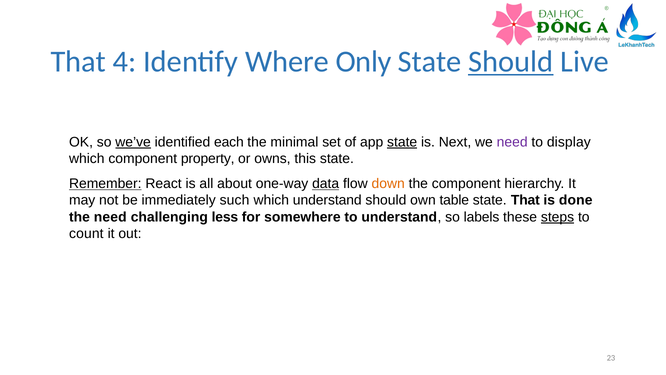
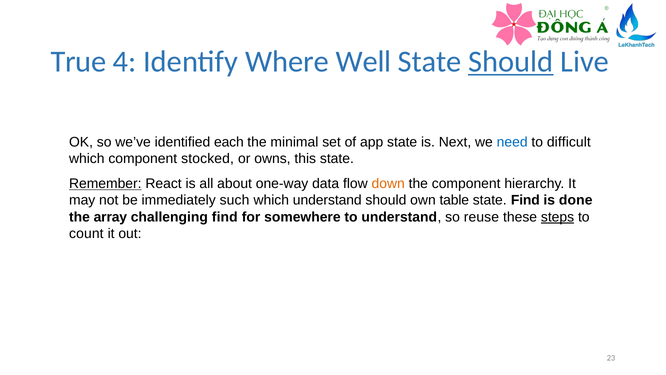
That: That -> True (78, 62)
Only: Only -> Well (364, 62)
we’ve underline: present -> none (133, 142)
state underline: present -> none (402, 142)
need colour: purple -> blue (512, 142)
display: display -> difficult (569, 142)
property: property -> stocked (208, 159)
data underline: present -> none (326, 184)
state That: That -> Find (525, 200)
the need: need -> array (110, 217)
challenging less: less -> find (225, 217)
labels: labels -> reuse (481, 217)
